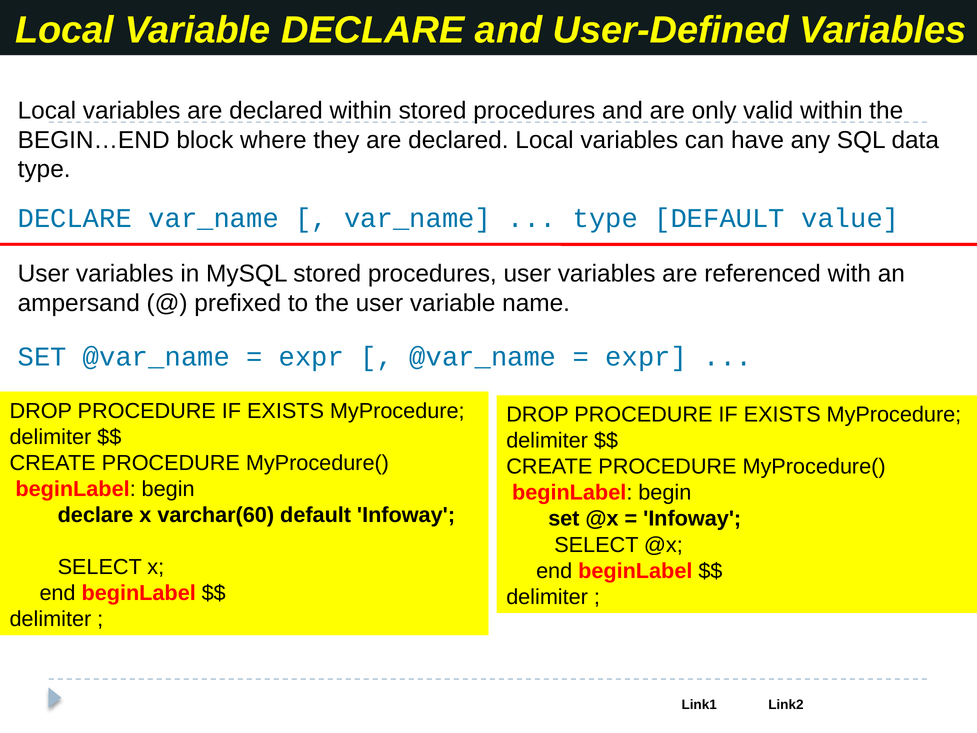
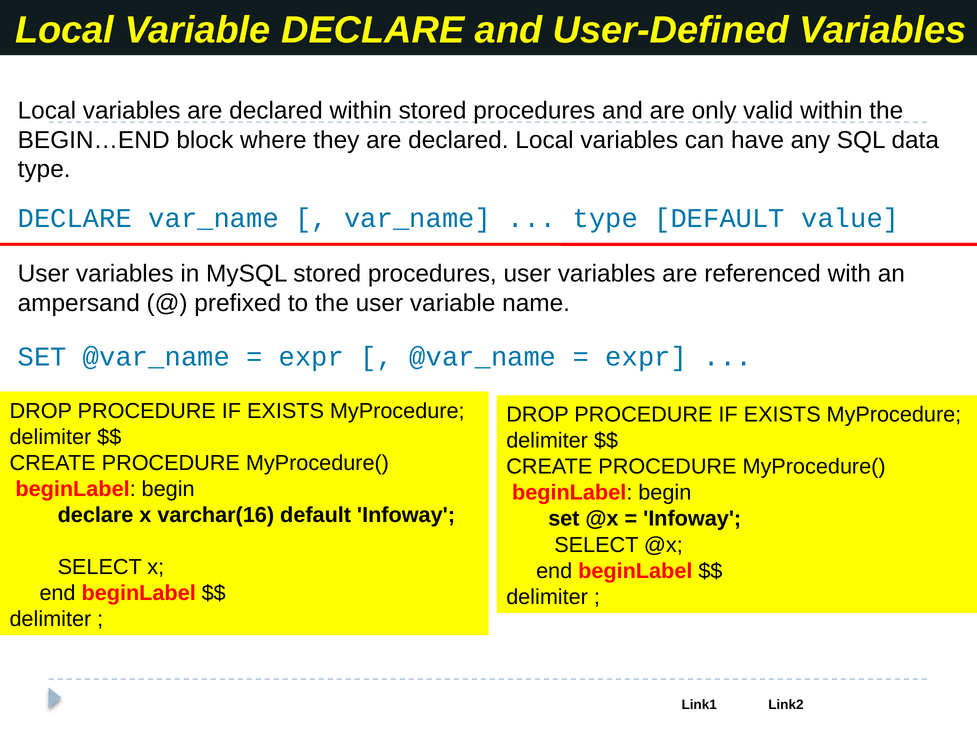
varchar(60: varchar(60 -> varchar(16 (216, 515)
